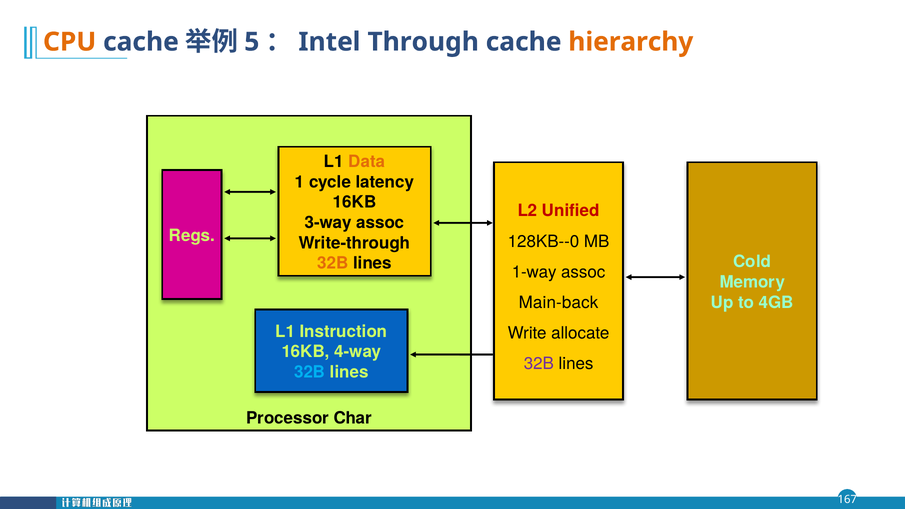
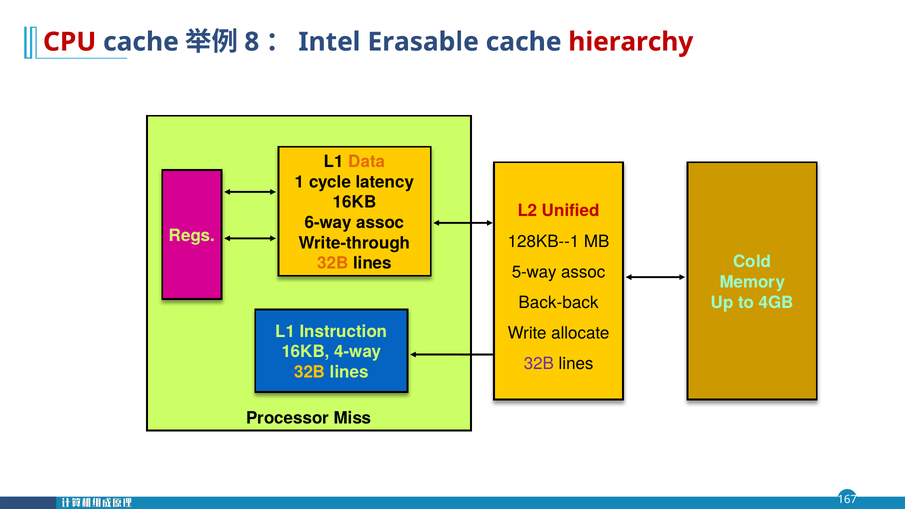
CPU colour: orange -> red (70, 42)
5: 5 -> 8 (252, 42)
Through: Through -> Erasable (423, 42)
hierarchy colour: orange -> red (631, 42)
3-way: 3-way -> 6-way (328, 223)
128KB--0: 128KB--0 -> 128KB--1 (543, 241)
1-way: 1-way -> 5-way (534, 272)
Main-back: Main-back -> Back-back (559, 303)
32B colour: light blue -> yellow (310, 372)
Char: Char -> Miss (353, 418)
